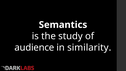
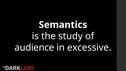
similarity: similarity -> excessive (89, 47)
